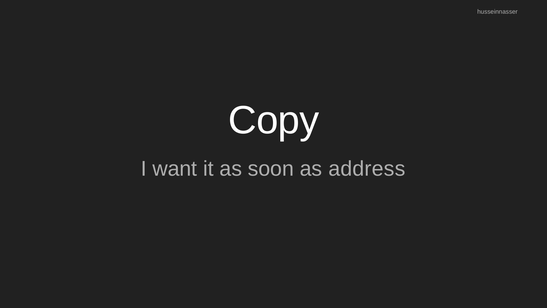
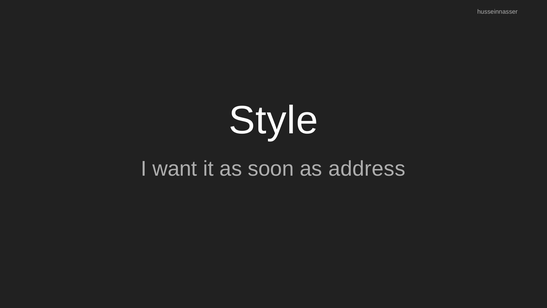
Copy: Copy -> Style (273, 120)
